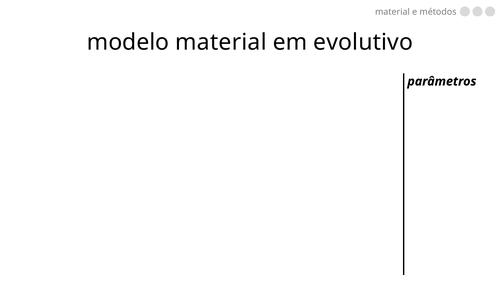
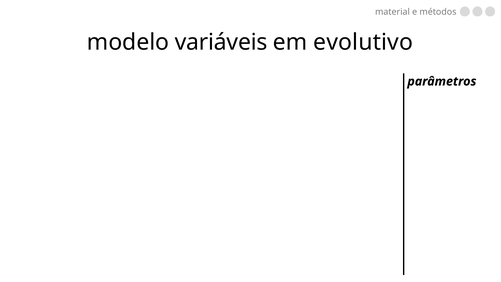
modelo material: material -> variáveis (221, 42)
